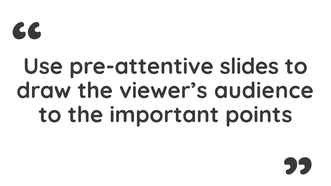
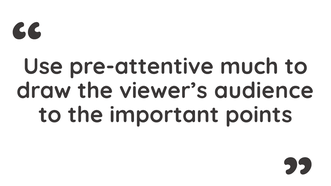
slides: slides -> much (249, 67)
